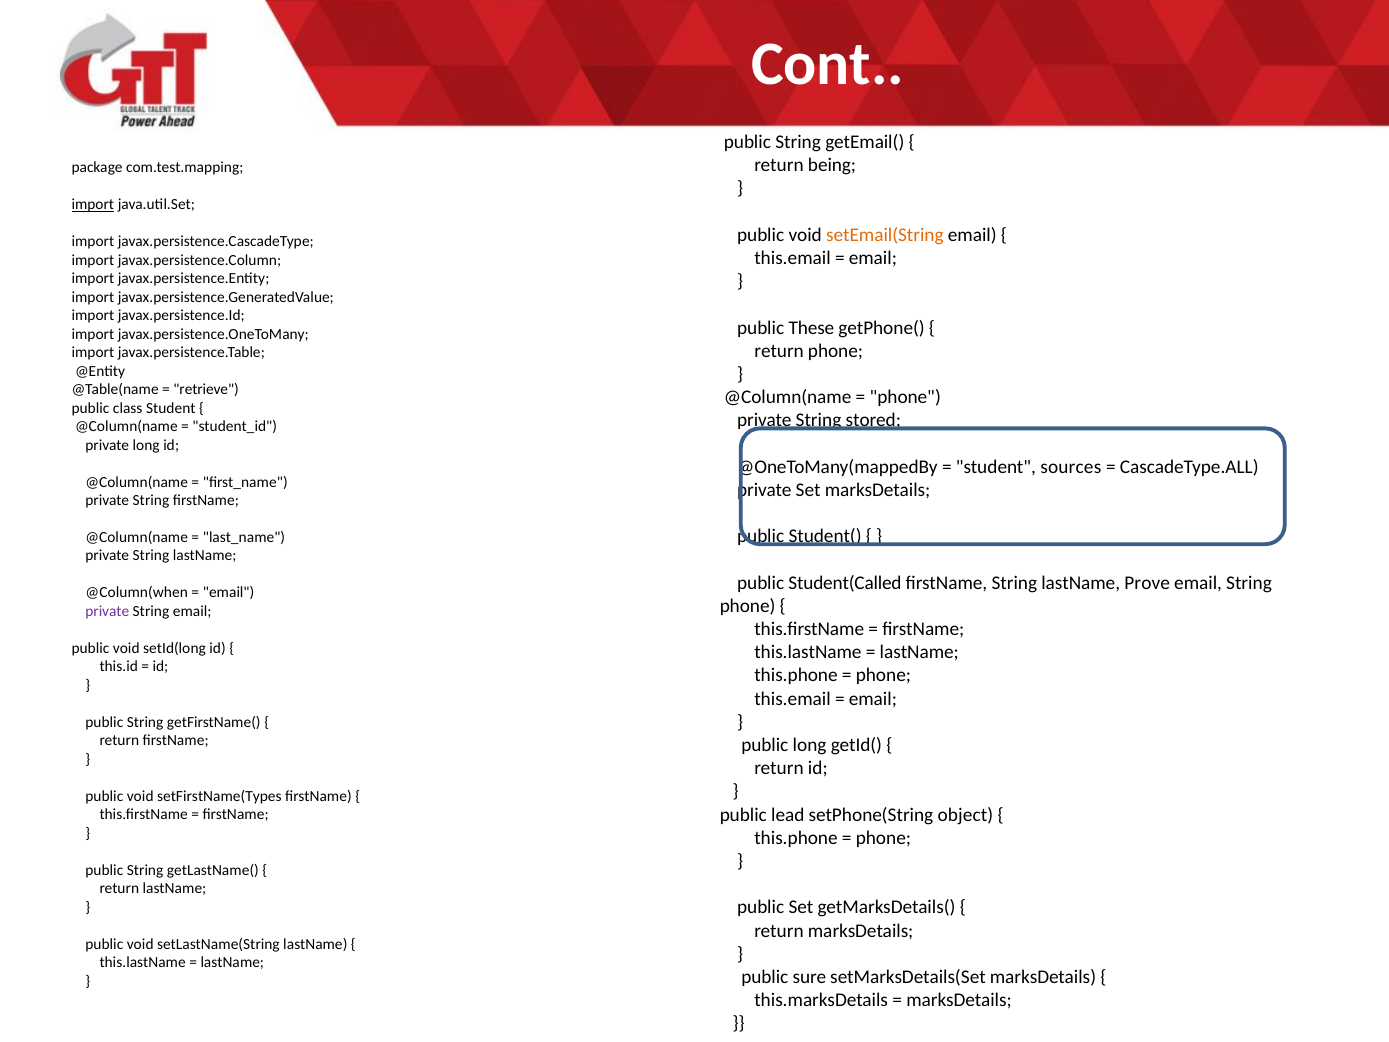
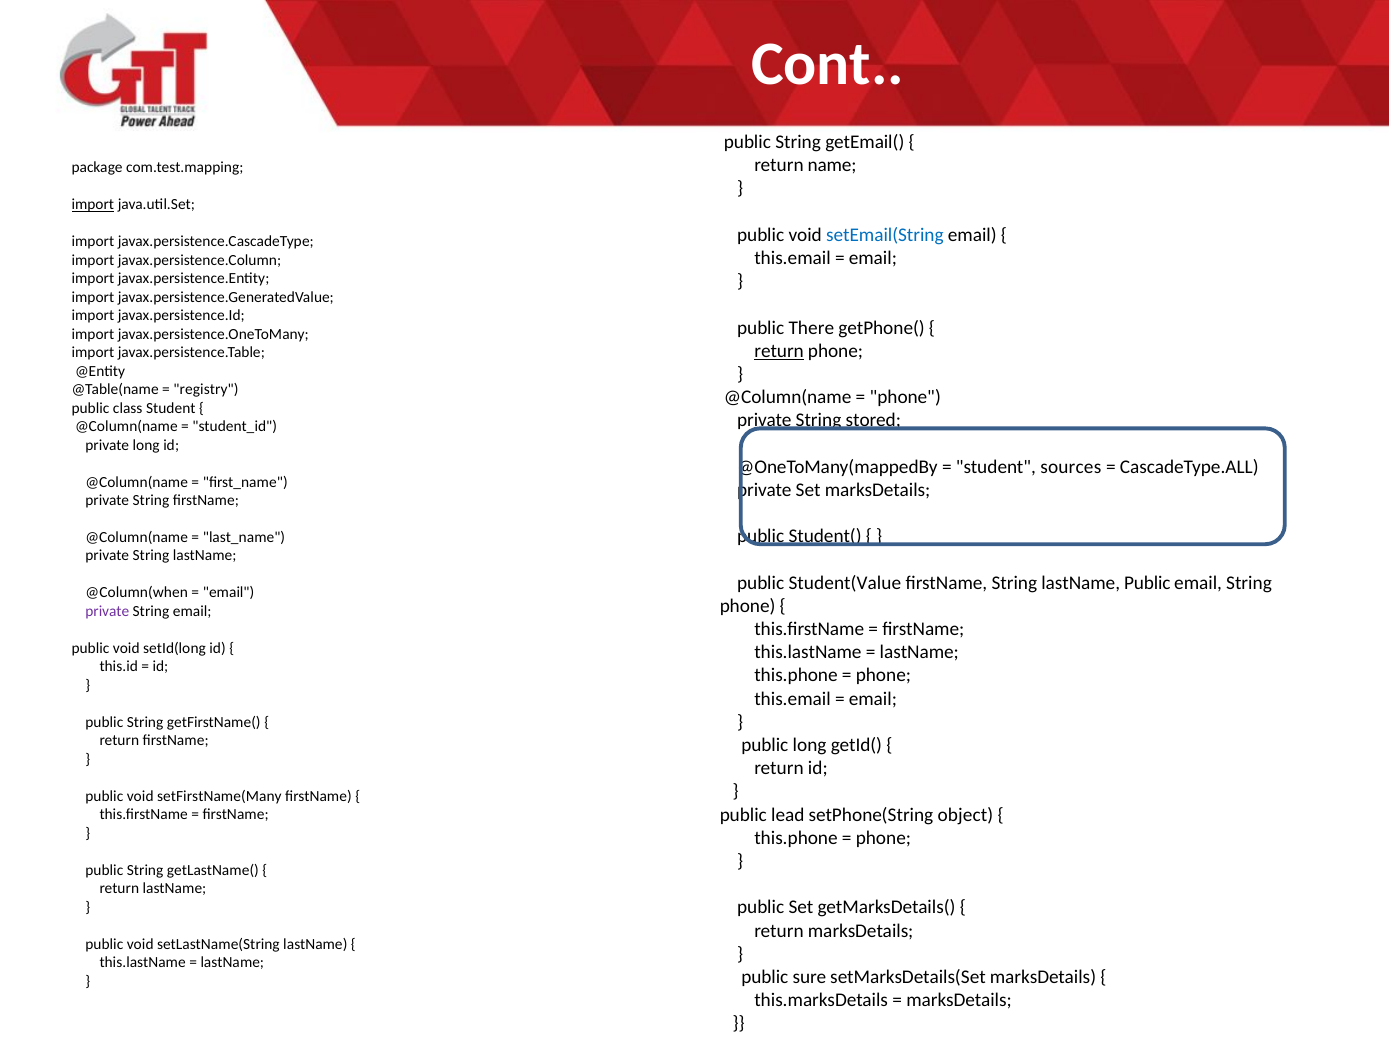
being: being -> name (832, 165)
setEmail(String colour: orange -> blue (885, 235)
These: These -> There (811, 328)
return underline: none -> present (779, 351)
retrieve: retrieve -> registry (206, 389)
Student(Called: Student(Called -> Student(Value (845, 583)
lastName Prove: Prove -> Public (1147, 583)
setFirstName(Types: setFirstName(Types -> setFirstName(Many (219, 796)
